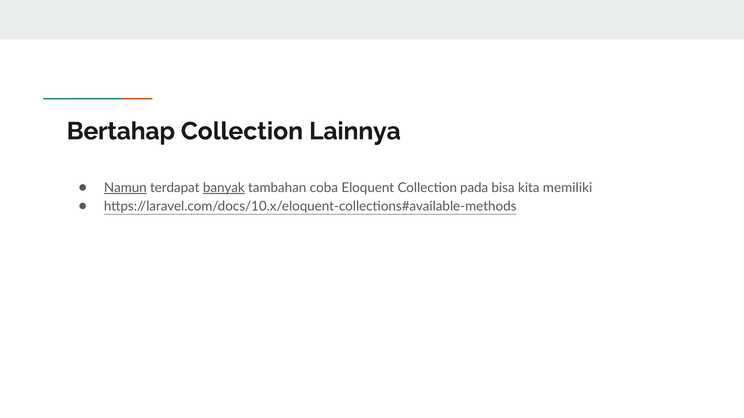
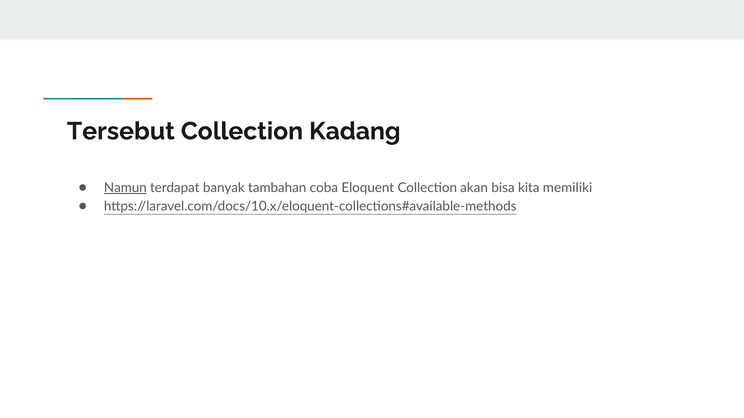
Bertahap: Bertahap -> Tersebut (121, 131)
Lainnya: Lainnya -> Kadang (355, 131)
banyak underline: present -> none (224, 188)
pada: pada -> akan (474, 188)
